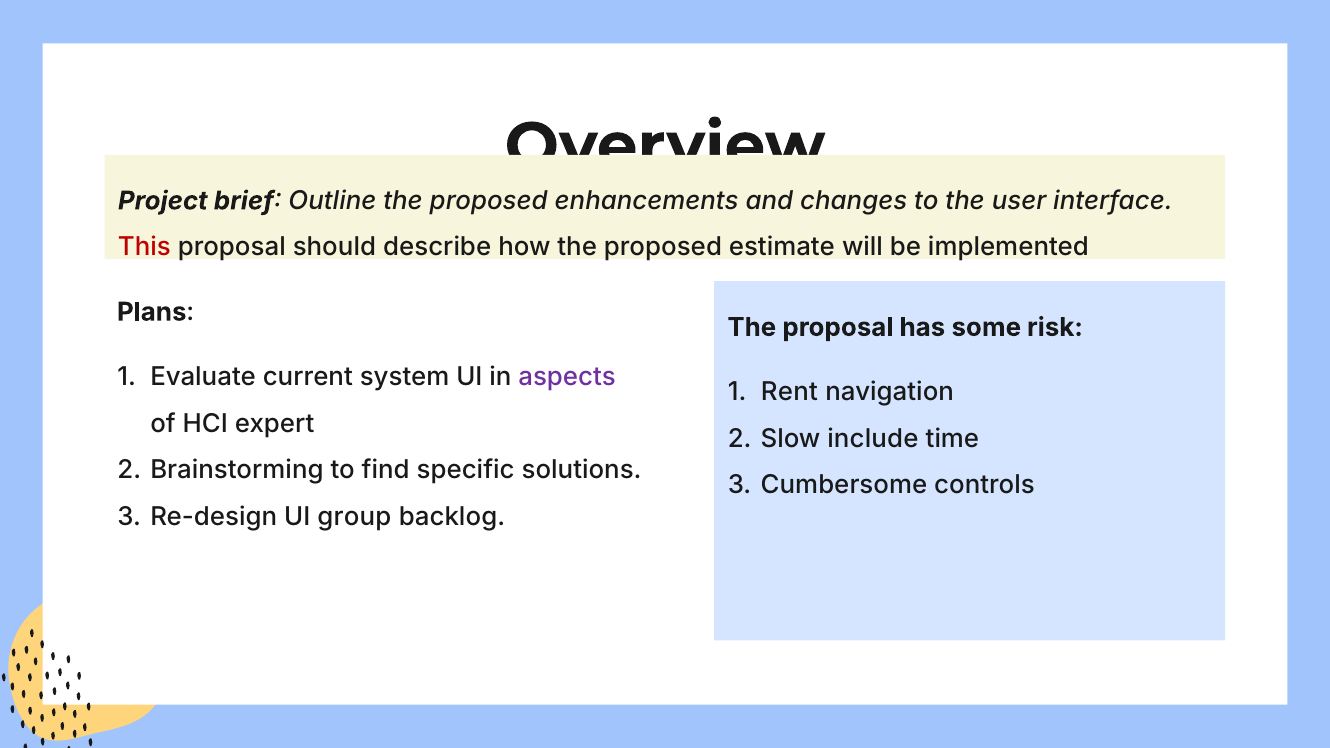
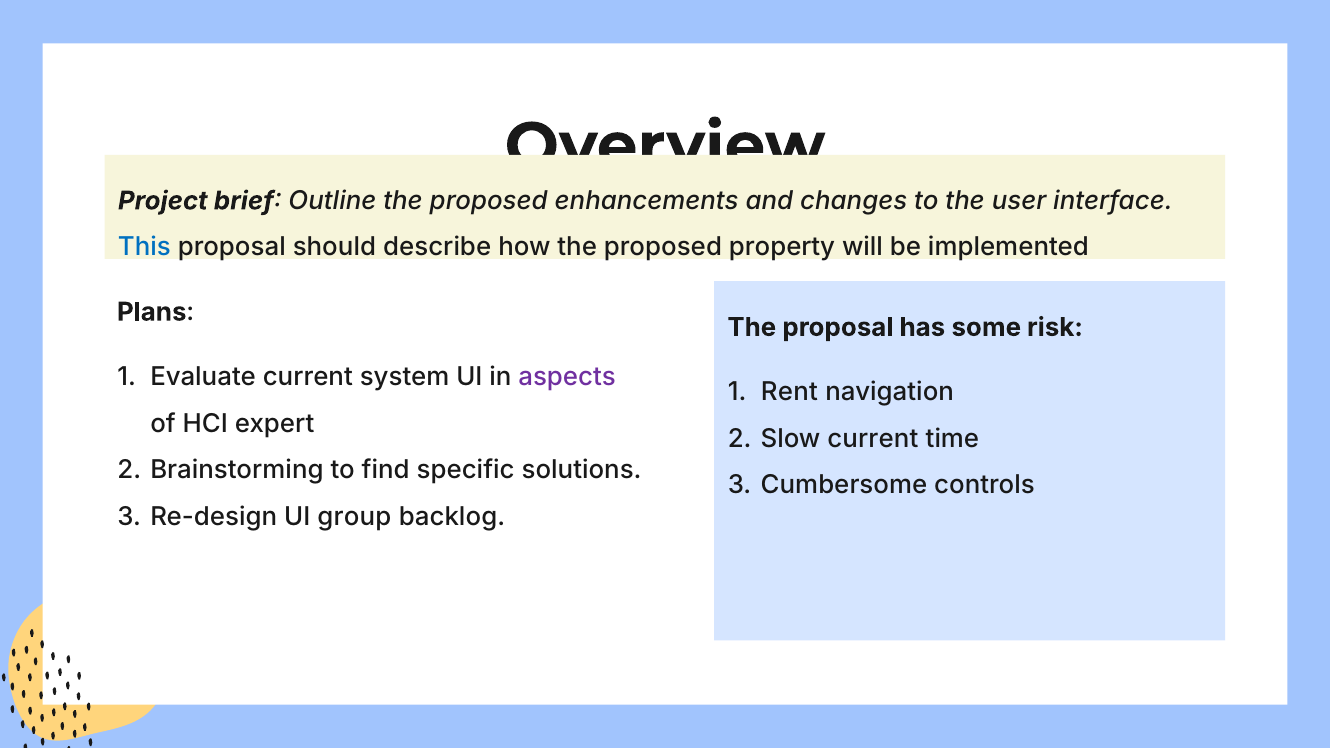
This colour: red -> blue (144, 247)
estimate: estimate -> property (782, 247)
Slow include: include -> current (873, 439)
